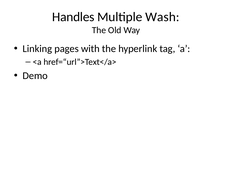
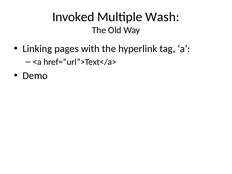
Handles: Handles -> Invoked (73, 17)
